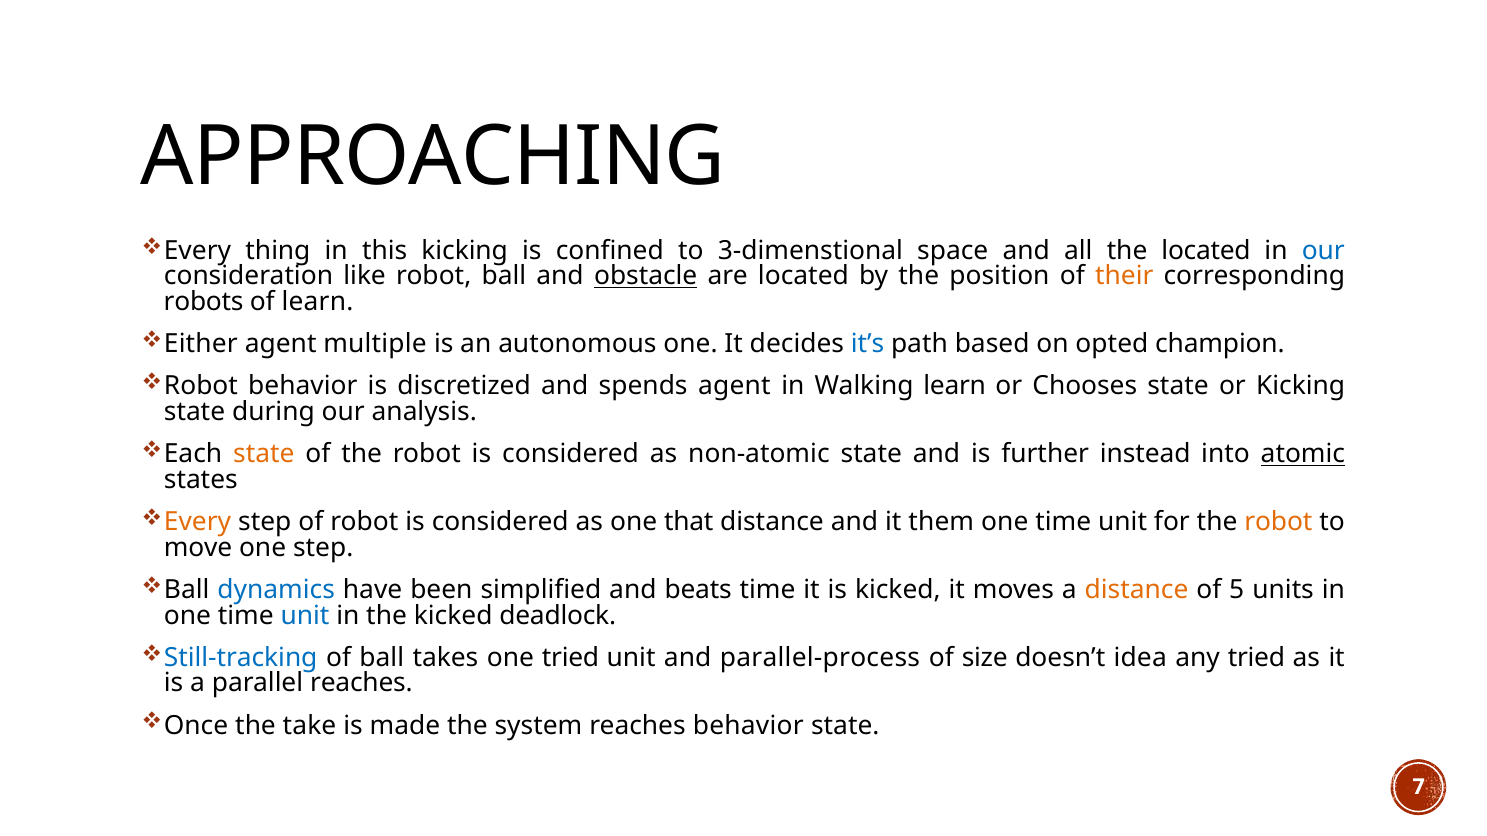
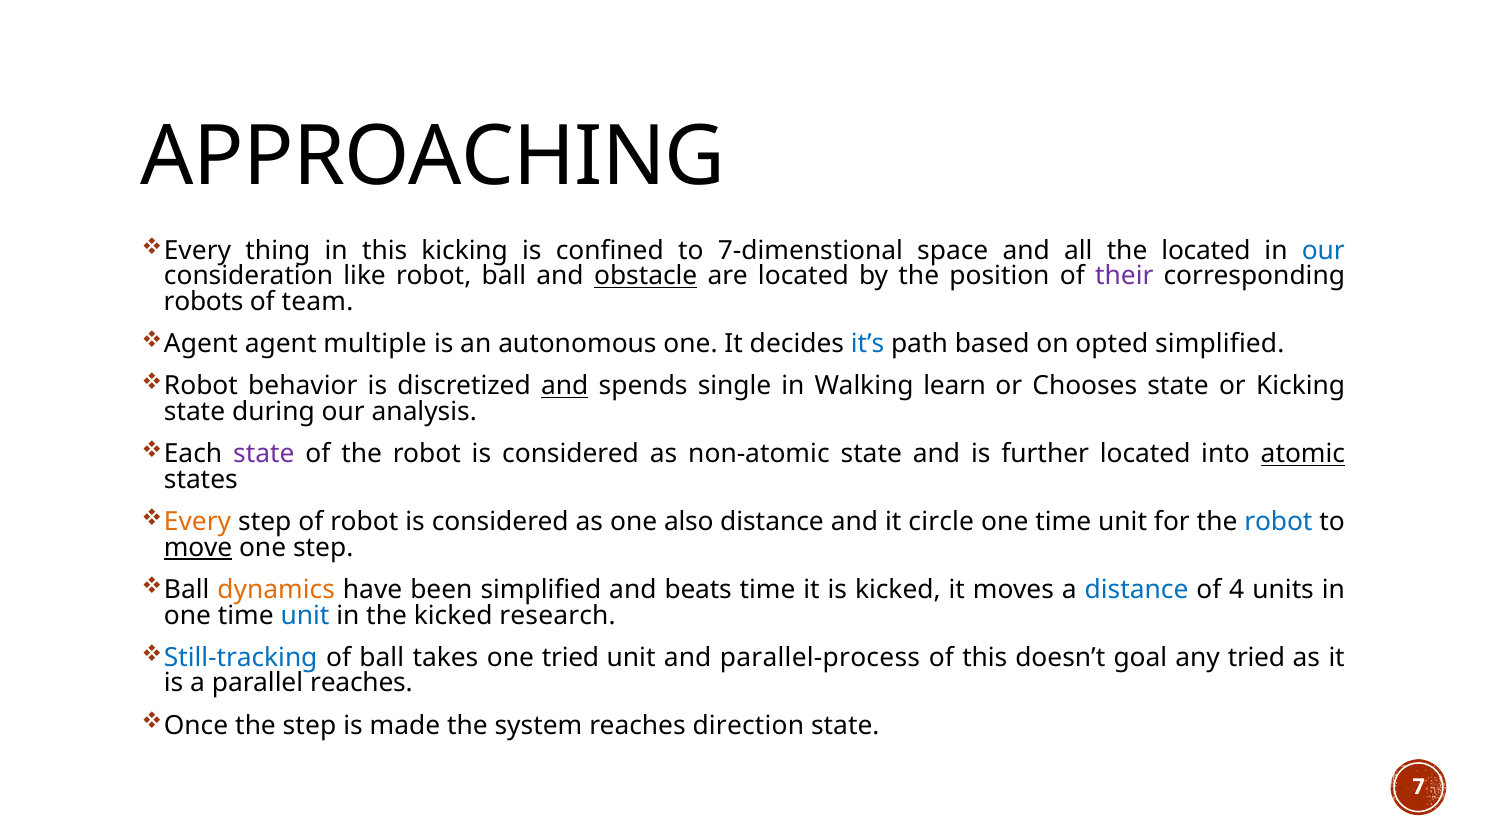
3-dimenstional: 3-dimenstional -> 7-dimenstional (810, 251)
their colour: orange -> purple (1124, 276)
of learn: learn -> team (317, 302)
Either: Either -> Agent (201, 344)
opted champion: champion -> simplified (1220, 344)
and underline: none -> present (565, 386)
spends agent: agent -> single (735, 386)
state colour: orange -> purple (264, 454)
further instead: instead -> located (1145, 454)
that: that -> also (689, 522)
them: them -> circle (941, 522)
robot colour: orange -> blue (1278, 522)
move underline: none -> present (198, 548)
dynamics colour: blue -> orange (276, 590)
distance colour: orange -> blue (1137, 590)
5: 5 -> 4 (1237, 590)
deadlock: deadlock -> research (558, 616)
of size: size -> this (985, 658)
idea: idea -> goal (1140, 658)
the take: take -> step (310, 726)
reaches behavior: behavior -> direction (748, 726)
